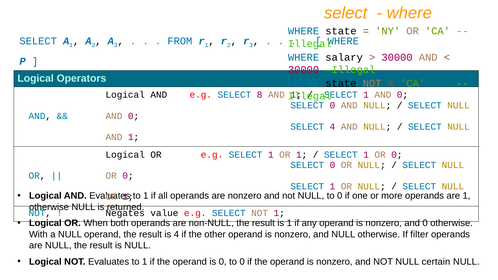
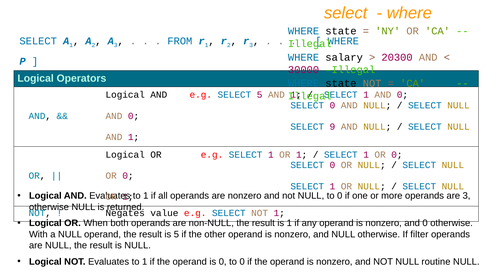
30000: 30000 -> 20300 (397, 57)
SELECT 8: 8 -> 5 (260, 95)
SELECT 4: 4 -> 9 (332, 127)
are 1: 1 -> 3 (467, 196)
is 4: 4 -> 5 (176, 234)
certain: certain -> routine (436, 262)
